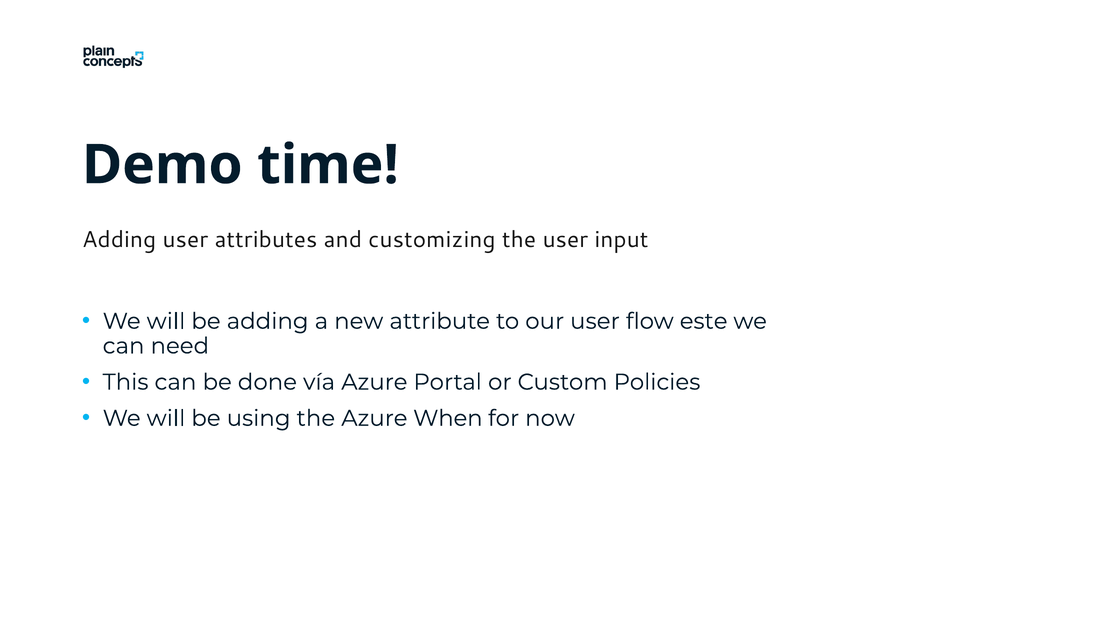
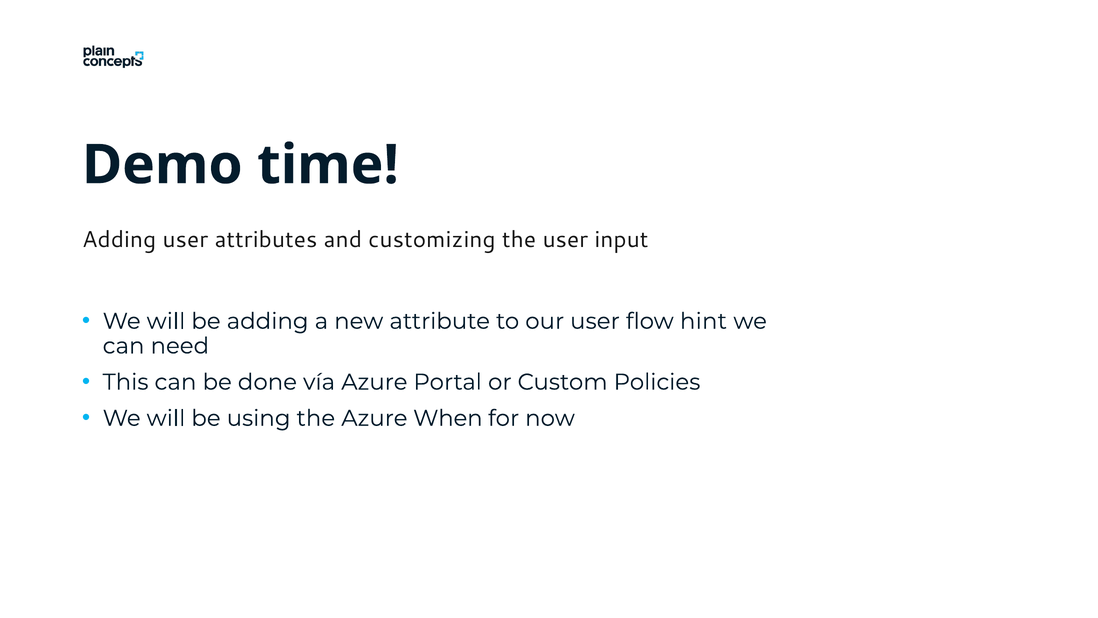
este: este -> hint (703, 321)
